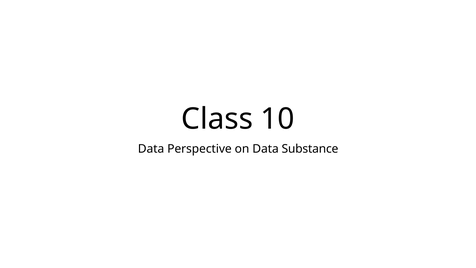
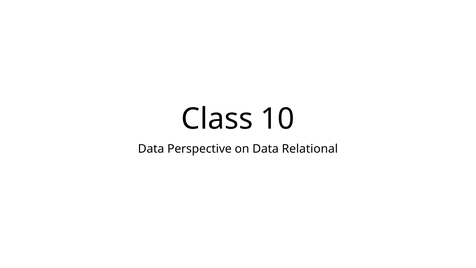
Substance: Substance -> Relational (310, 149)
